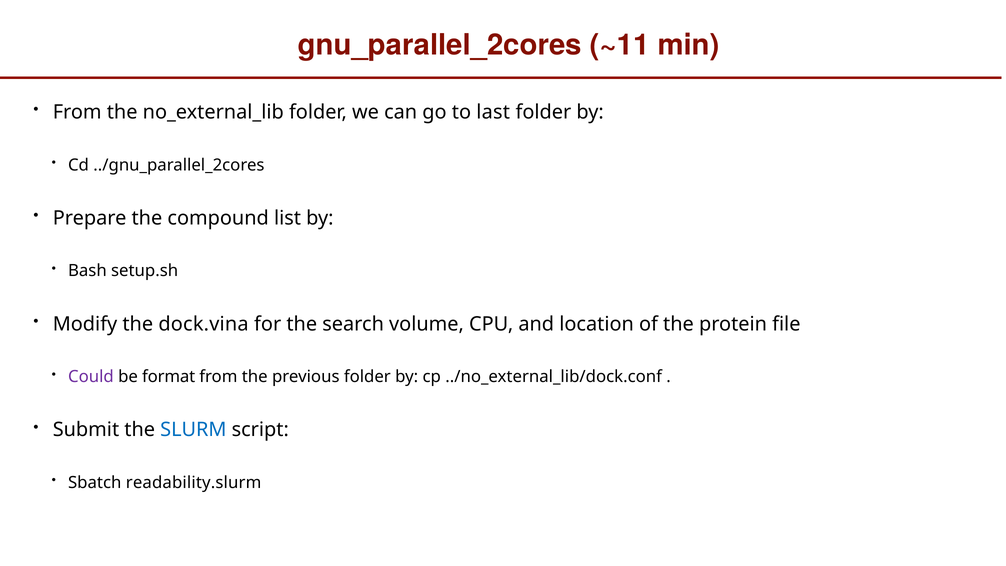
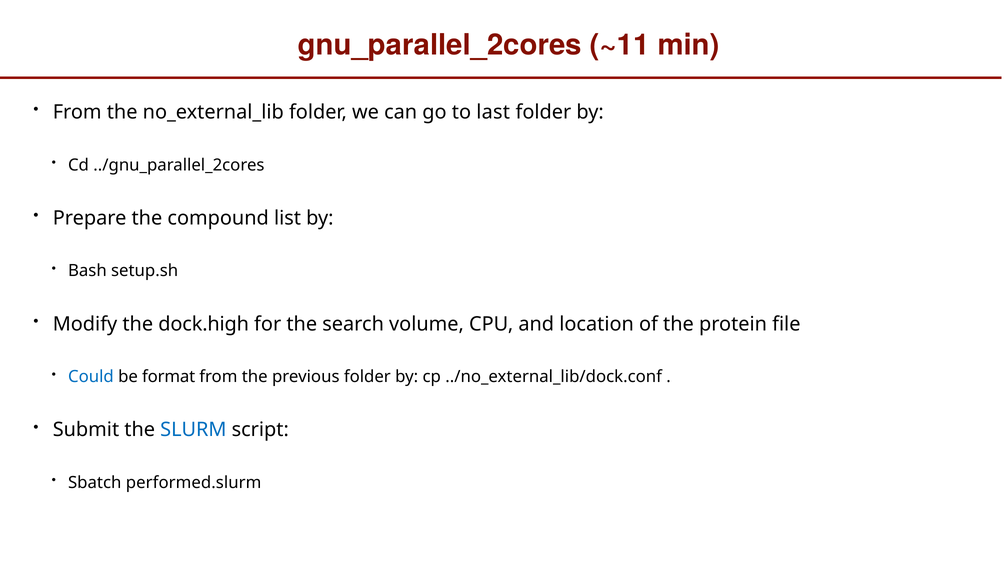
dock.vina: dock.vina -> dock.high (204, 324)
Could colour: purple -> blue (91, 377)
readability.slurm: readability.slurm -> performed.slurm (194, 483)
